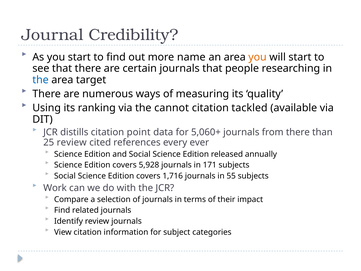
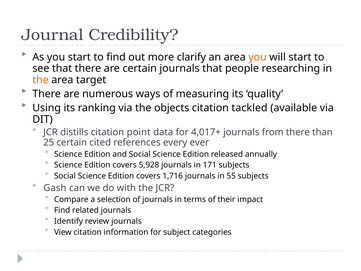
name: name -> clarify (191, 57)
the colour: blue -> orange (41, 80)
cannot: cannot -> objects (172, 108)
5,060+: 5,060+ -> 4,017+ (206, 132)
25 review: review -> certain (72, 142)
Work: Work -> Gash (55, 188)
